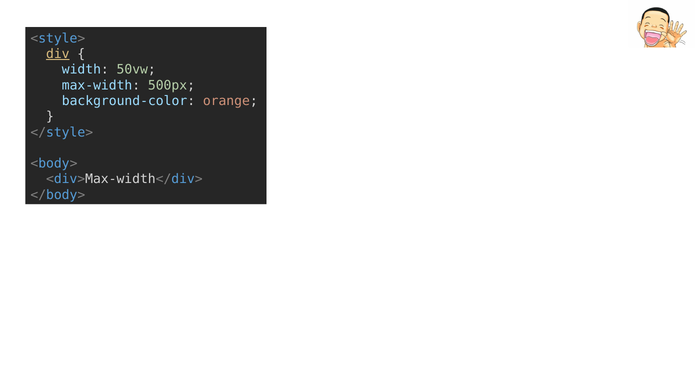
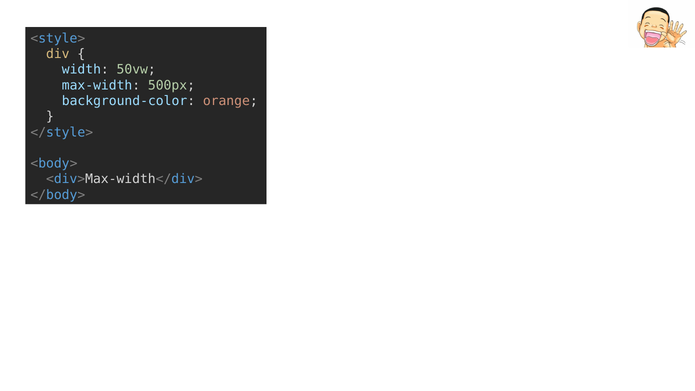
div underline: present -> none (58, 54)
